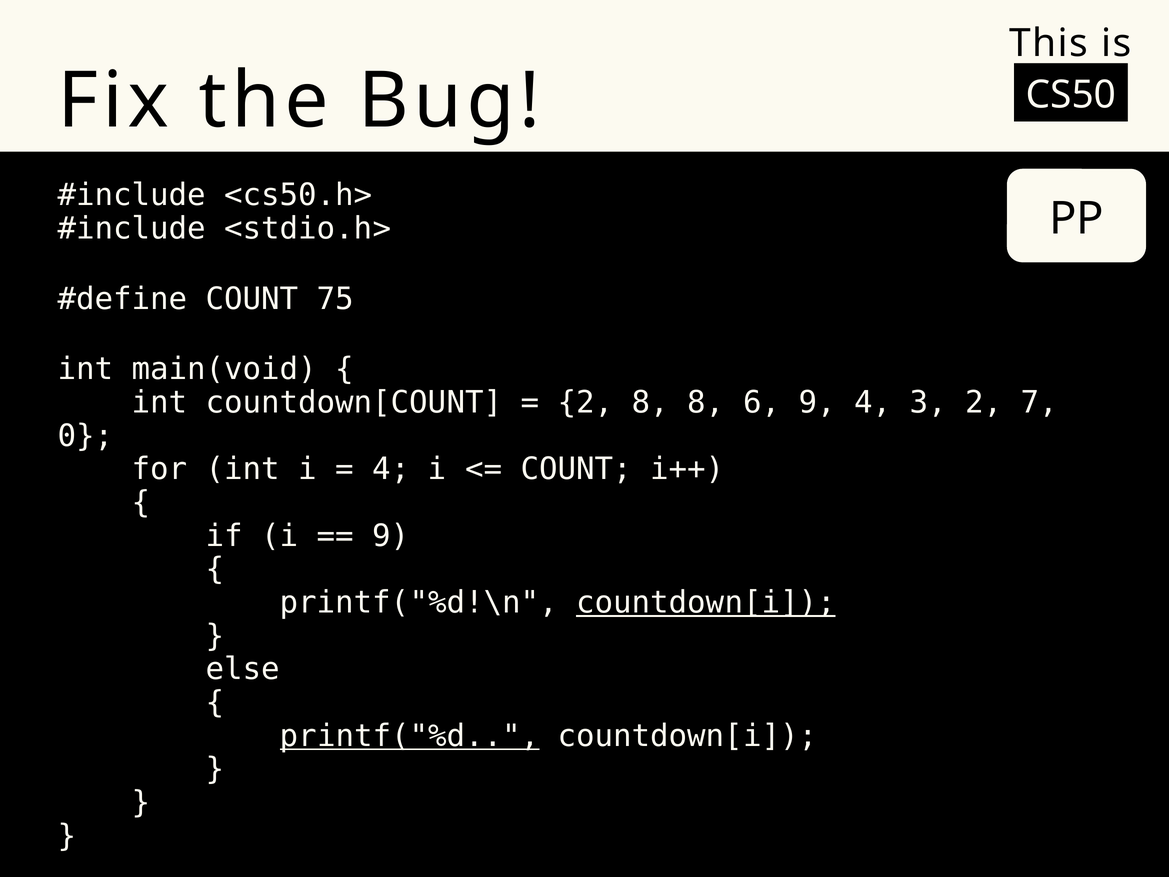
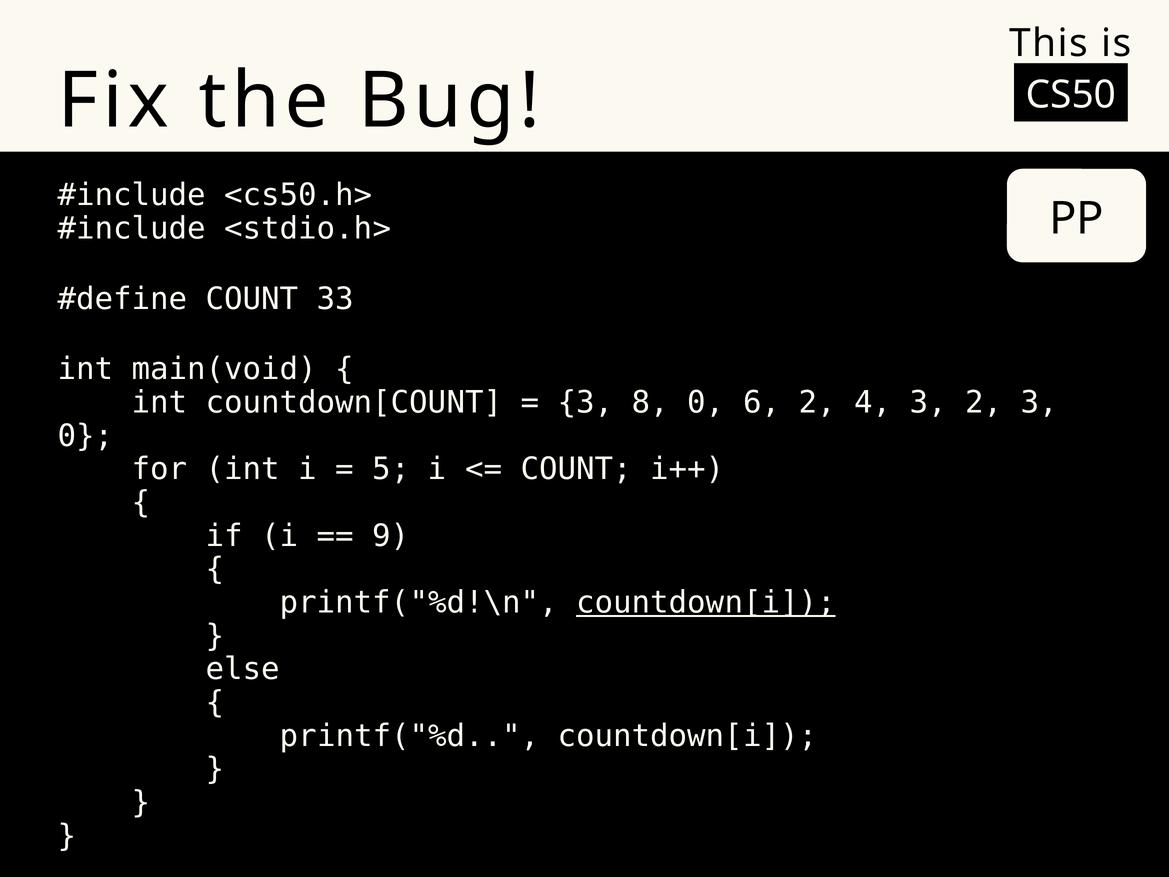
75: 75 -> 33 (335, 299)
2: 2 -> 3 (586, 403)
8 8: 8 -> 0 (706, 403)
6 9: 9 -> 2 (817, 403)
2 7: 7 -> 3 (1039, 403)
4: 4 -> 5 (391, 469)
printf("%d underline: present -> none (410, 736)
